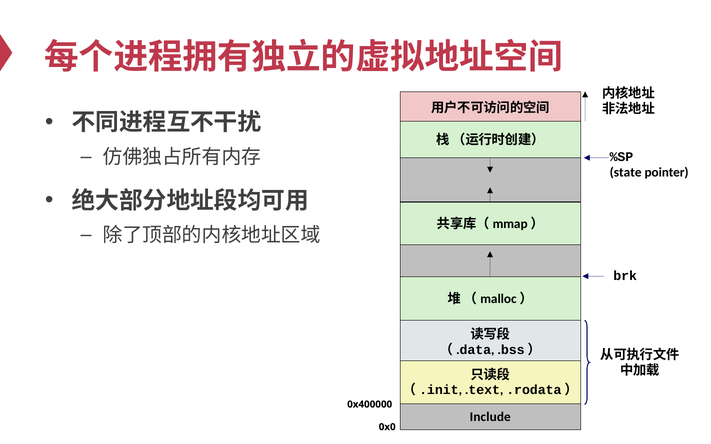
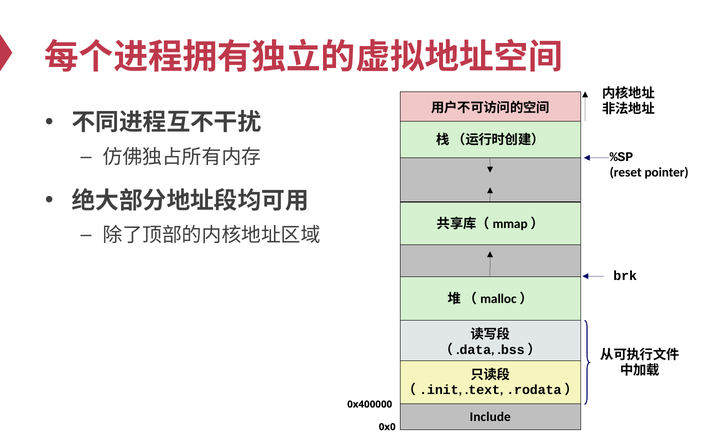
state: state -> reset (626, 173)
